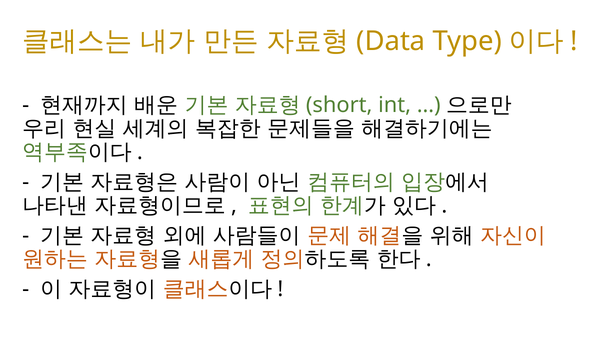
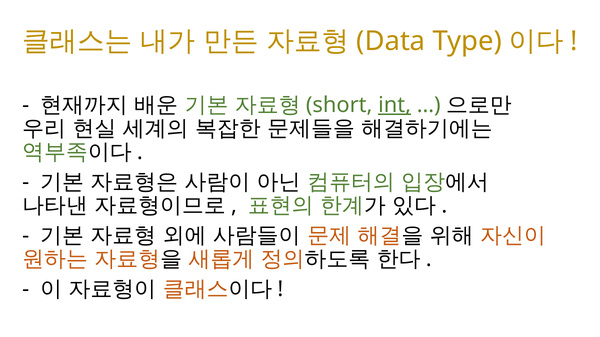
int underline: none -> present (395, 105)
